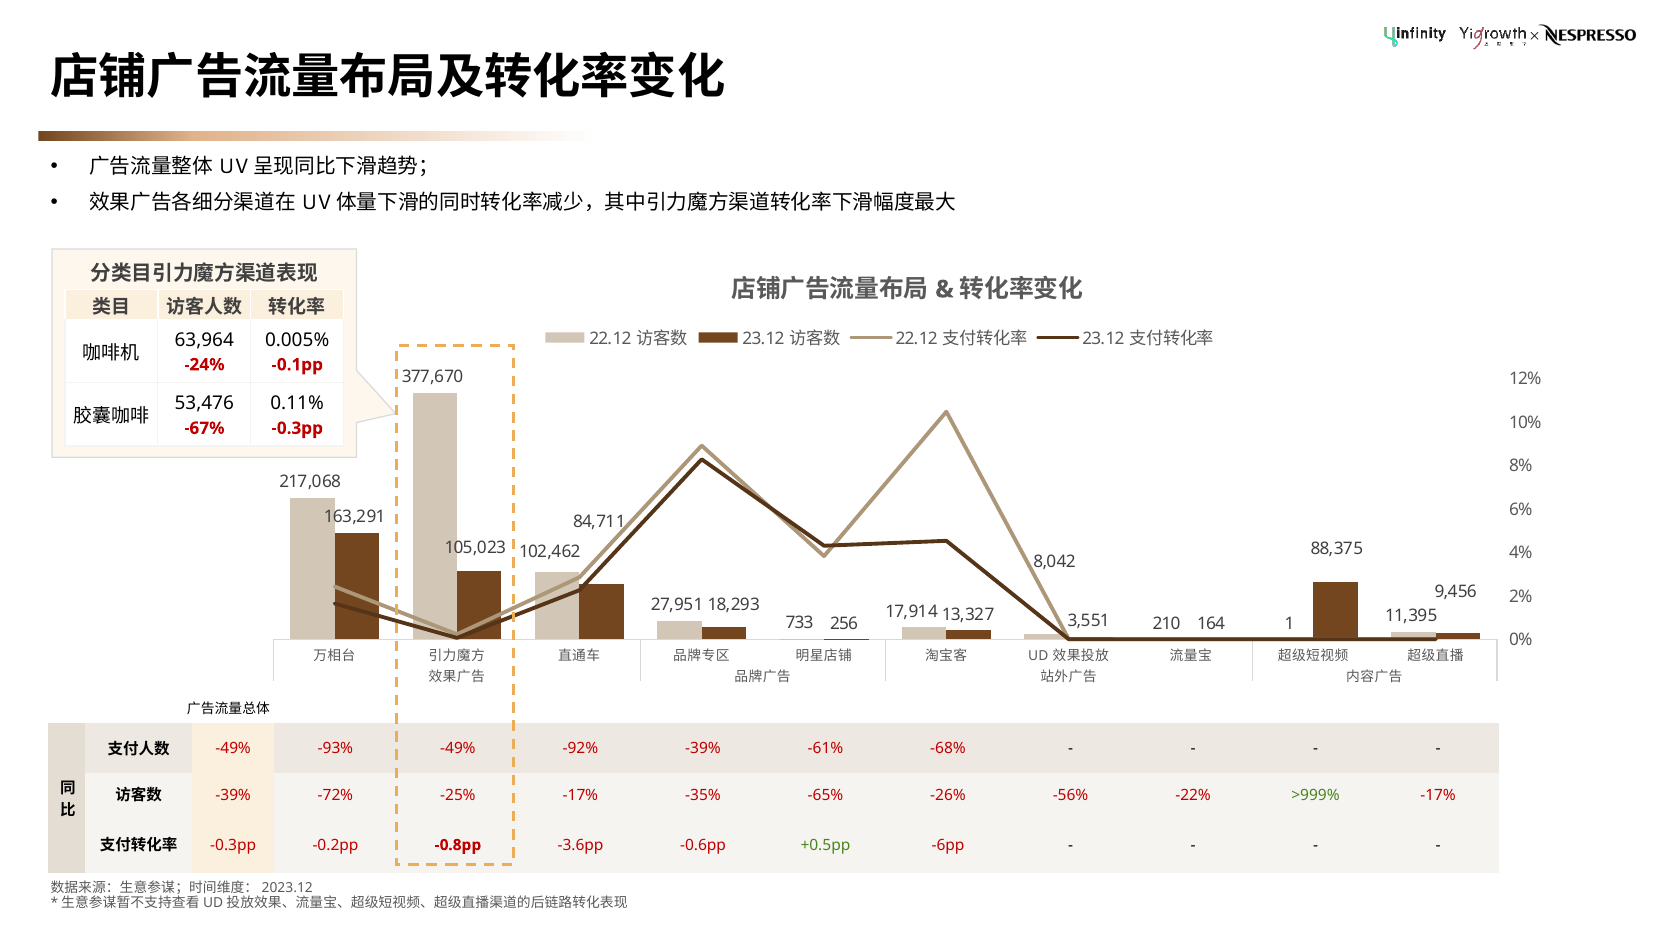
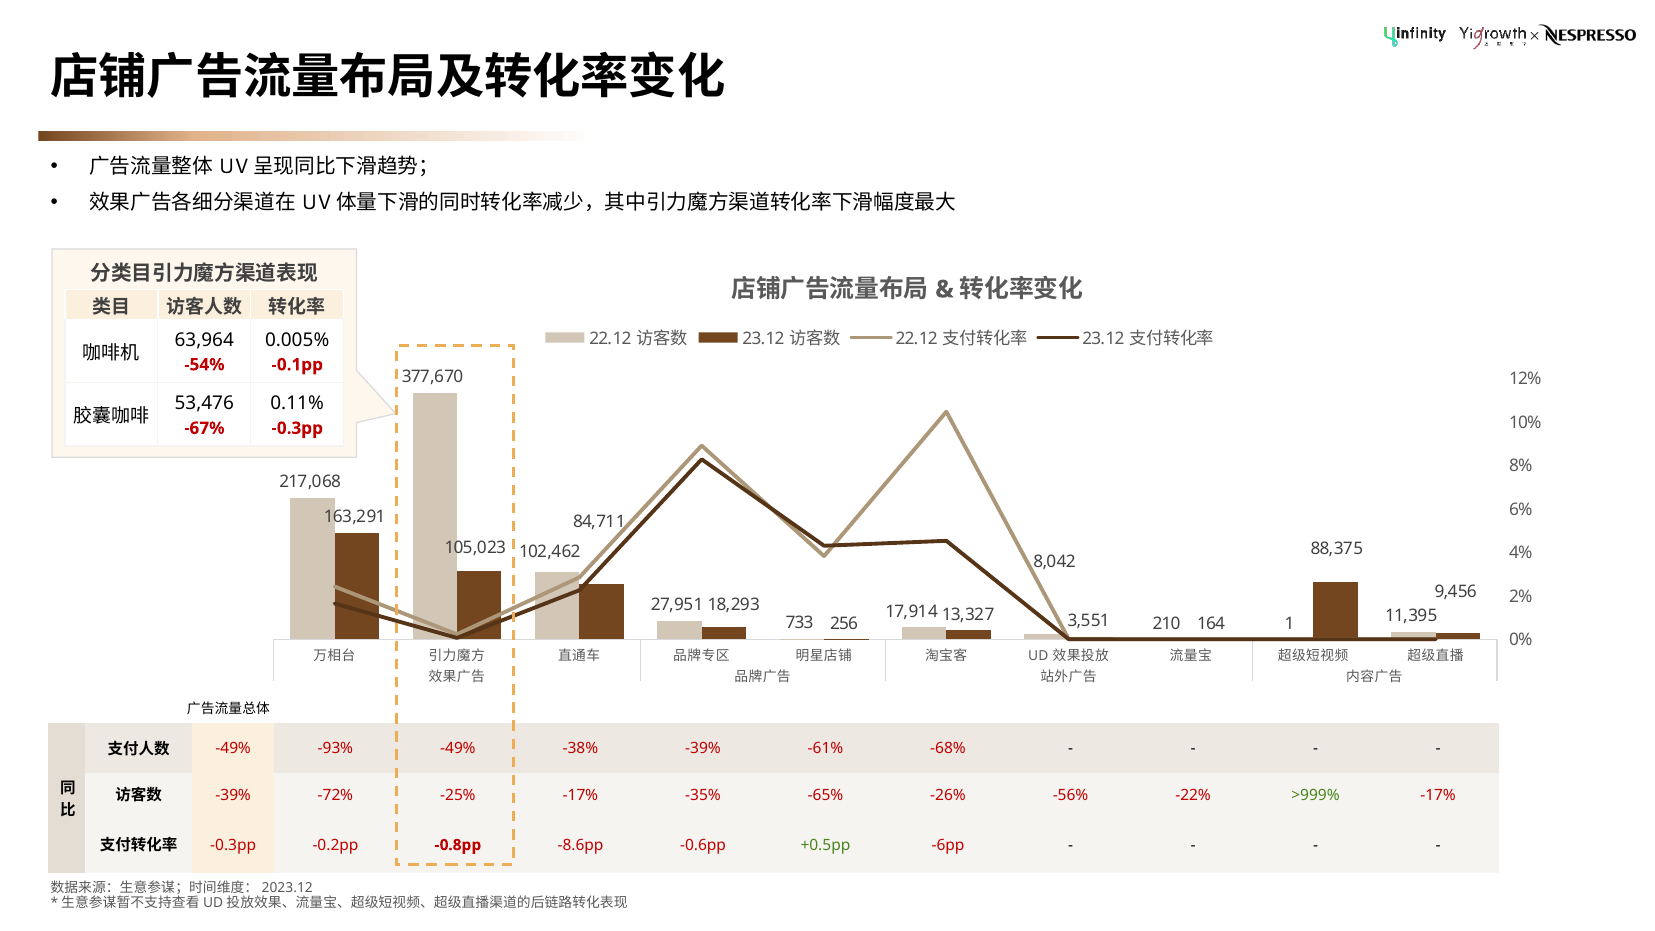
-24%: -24% -> -54% (204, 365)
-92%: -92% -> -38% (580, 749)
-3.6pp: -3.6pp -> -8.6pp (581, 845)
